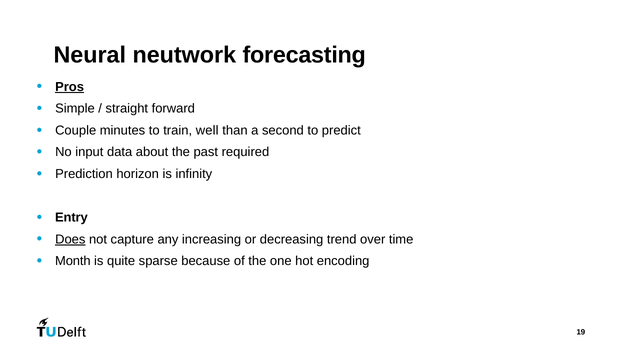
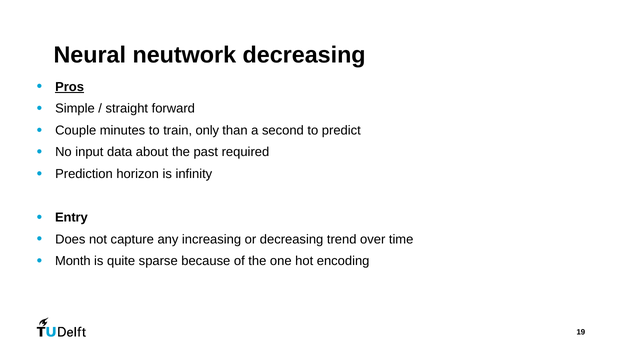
neutwork forecasting: forecasting -> decreasing (304, 55)
well: well -> only (207, 130)
Does underline: present -> none (70, 239)
